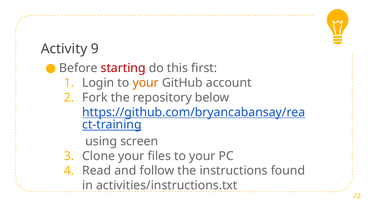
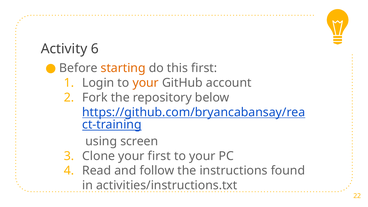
9: 9 -> 6 (95, 49)
starting colour: red -> orange (123, 68)
your files: files -> first (159, 156)
